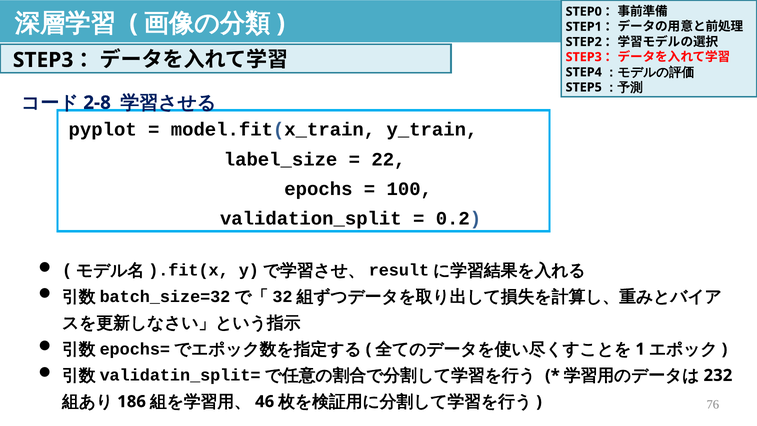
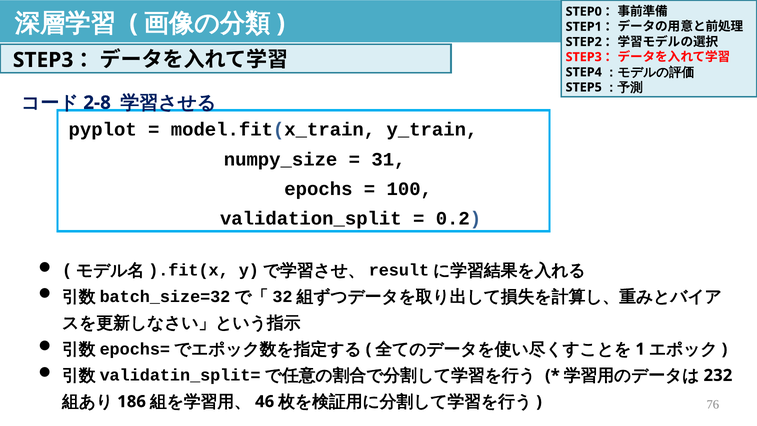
label_size: label_size -> numpy_size (281, 159)
22: 22 -> 31 (388, 159)
